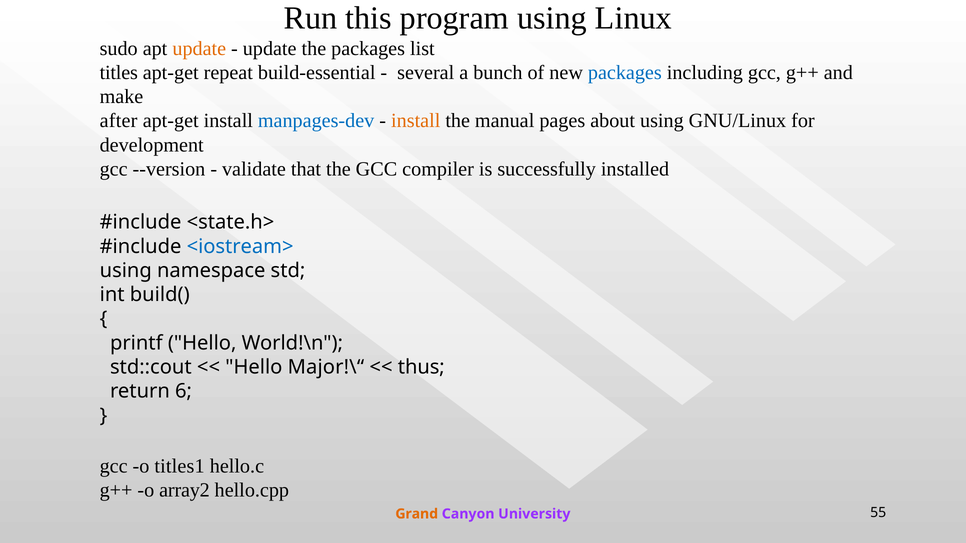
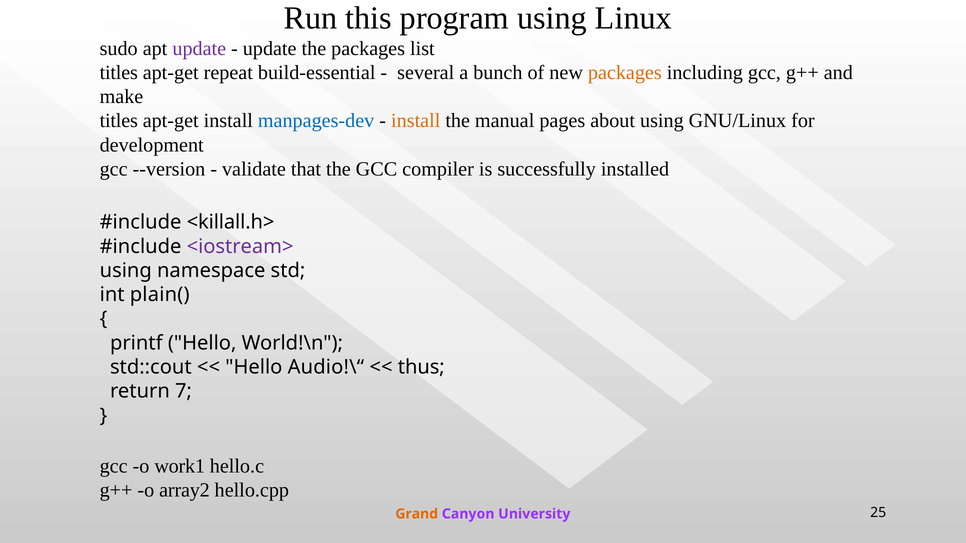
update colour: orange -> purple (199, 48)
packages colour: blue -> orange (625, 73)
after: after -> titles (119, 121)
<state.h>: <state.h> -> <killall.h> (231, 222)
<iostream> colour: blue -> purple (240, 247)
build(: build( -> plain( (160, 295)
Major!\“: Major!\“ -> Audio!\“ (326, 367)
6: 6 -> 7 (184, 391)
titles1: titles1 -> work1 (180, 466)
55: 55 -> 25 (878, 513)
